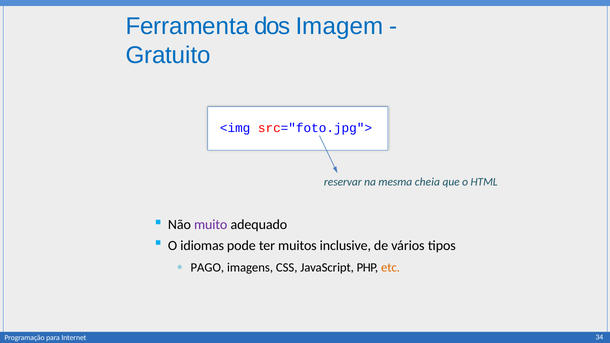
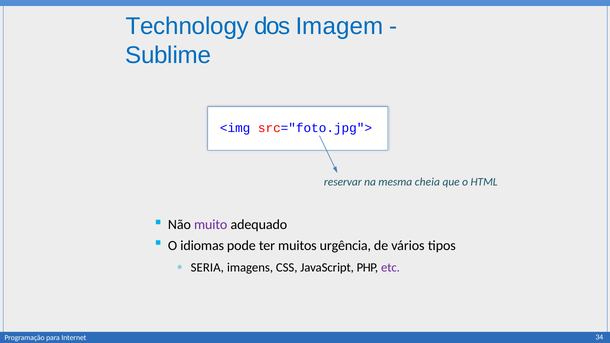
Ferramenta: Ferramenta -> Technology (187, 26)
Gratuito: Gratuito -> Sublime (168, 55)
inclusive: inclusive -> urgência (345, 246)
PAGO: PAGO -> SERIA (207, 268)
etc colour: orange -> purple (390, 268)
